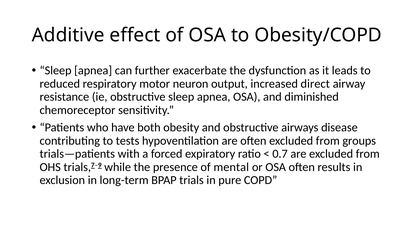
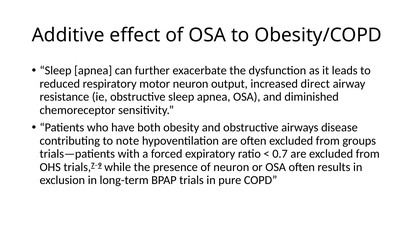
tests: tests -> note (128, 141)
of mental: mental -> neuron (231, 167)
